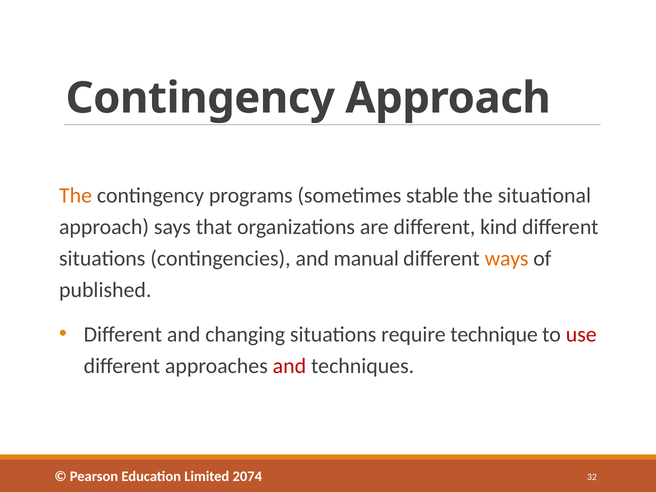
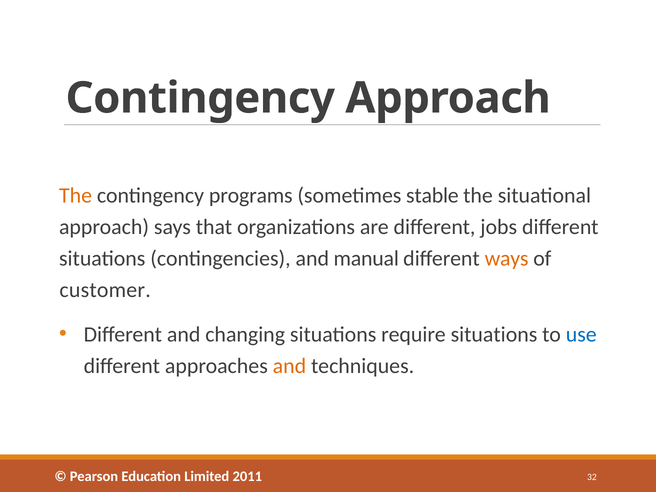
kind: kind -> jobs (499, 227)
published: published -> customer (105, 290)
require technique: technique -> situations (494, 334)
use colour: red -> blue (581, 334)
and colour: red -> orange (289, 366)
2074: 2074 -> 2011 (247, 476)
